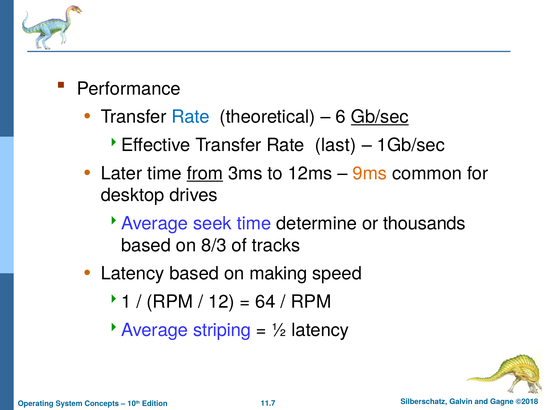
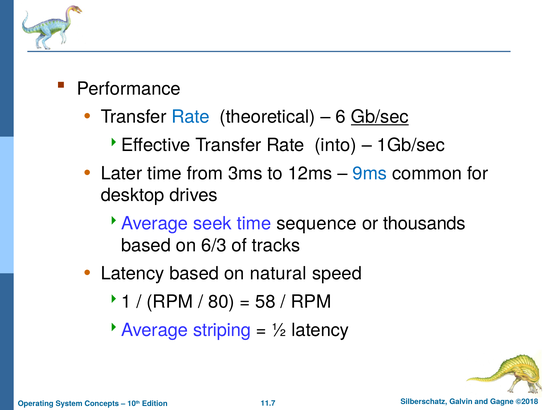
last: last -> into (336, 145)
from underline: present -> none (205, 174)
9ms colour: orange -> blue (370, 174)
determine: determine -> sequence (317, 224)
8/3: 8/3 -> 6/3 (214, 246)
making: making -> natural (278, 274)
12: 12 -> 80 (221, 302)
64: 64 -> 58 (265, 302)
